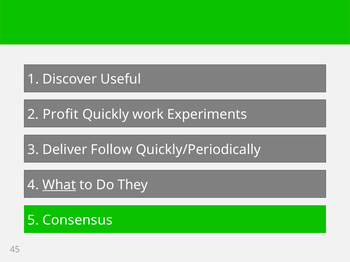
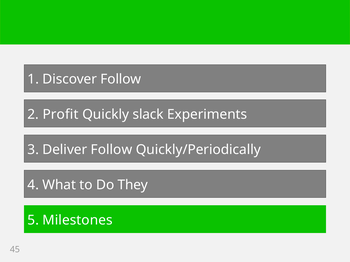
Discover Useful: Useful -> Follow (121, 79)
work: work -> slack (148, 115)
What underline: present -> none (59, 185)
Consensus: Consensus -> Milestones (78, 220)
